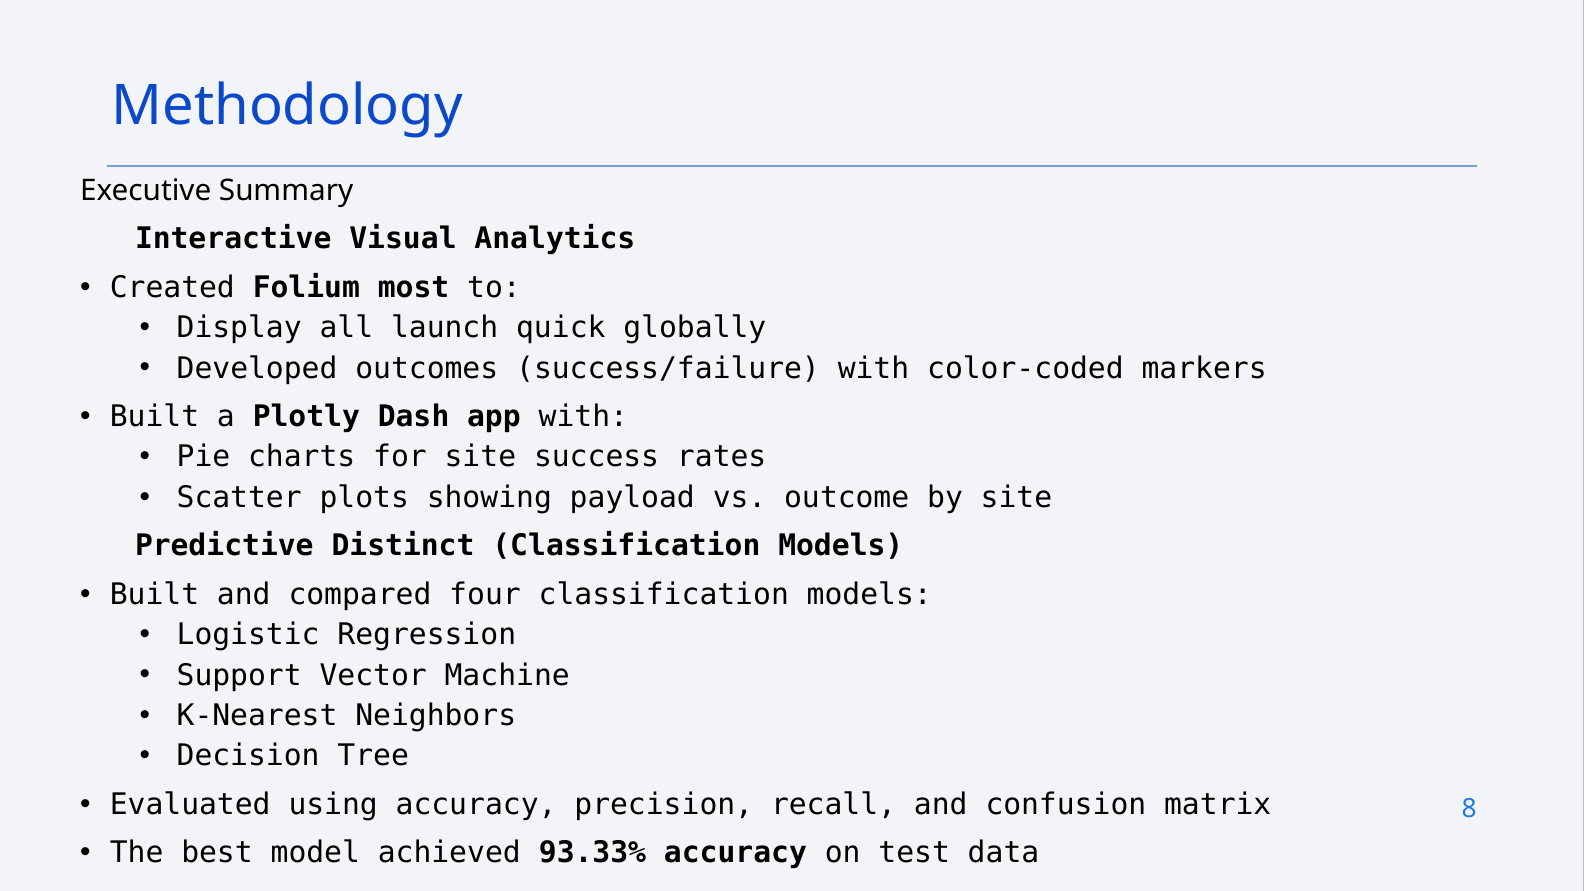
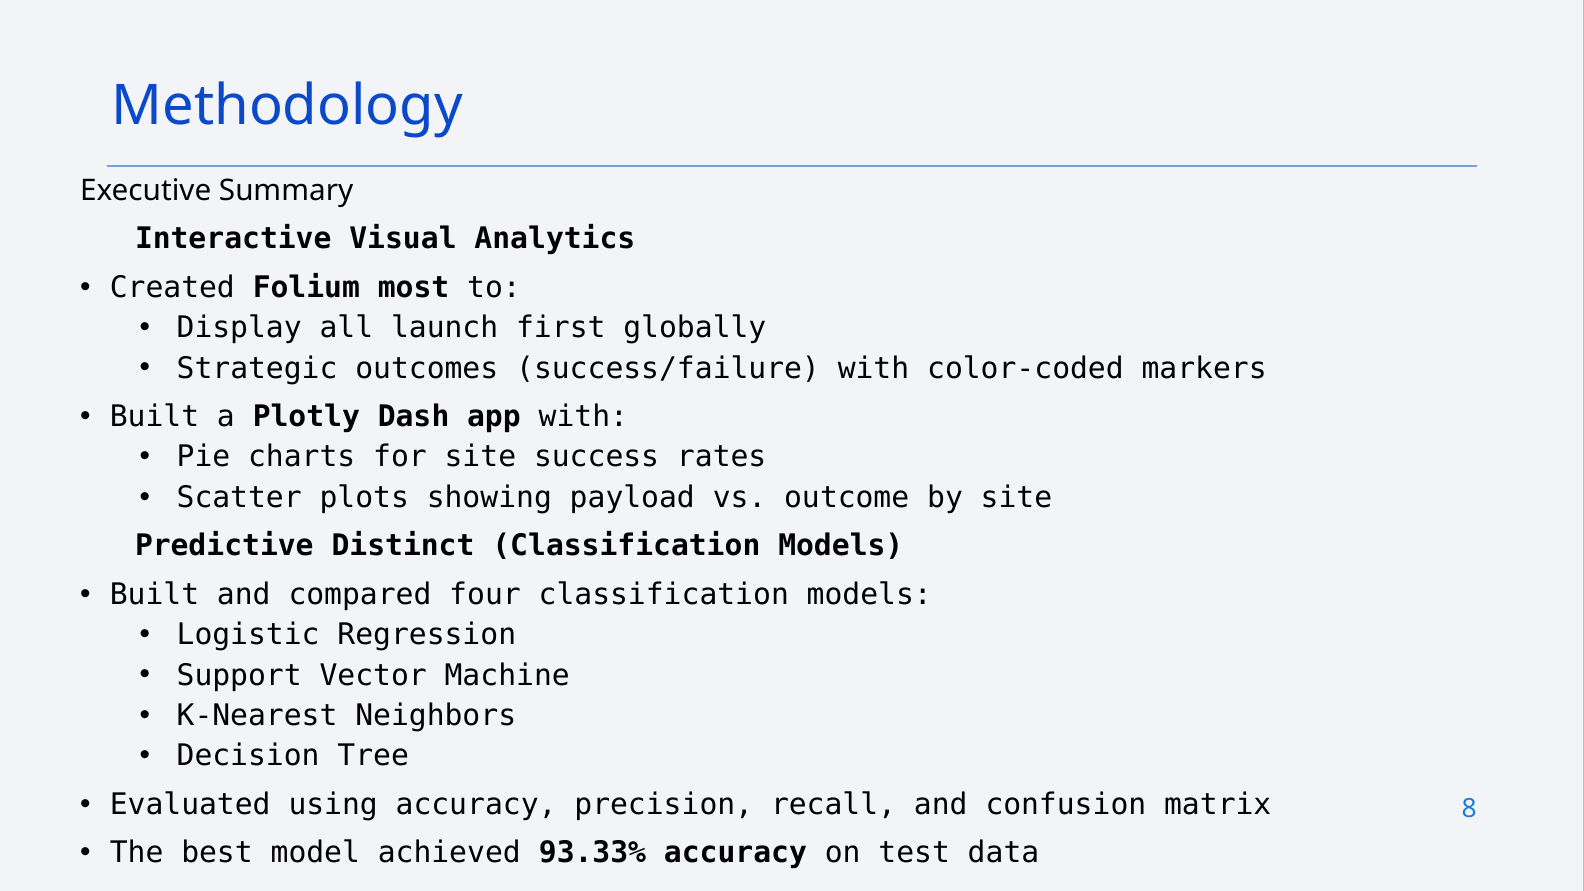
quick: quick -> first (561, 328)
Developed: Developed -> Strategic (257, 368)
